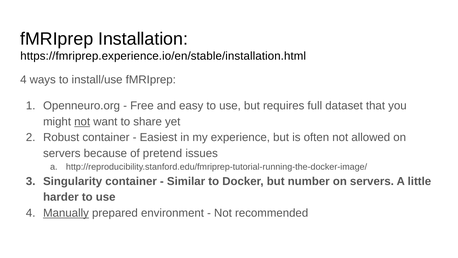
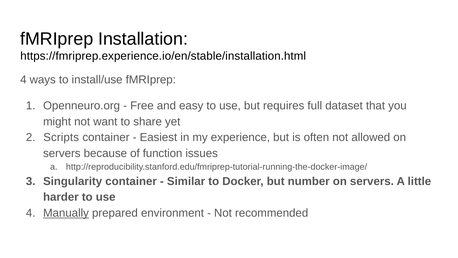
not underline: present -> none (82, 121)
Robust: Robust -> Scripts (61, 137)
pretend: pretend -> function (163, 153)
